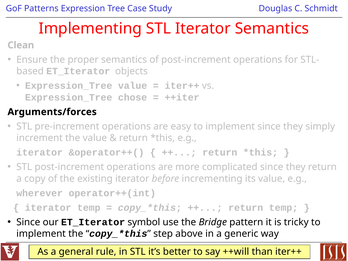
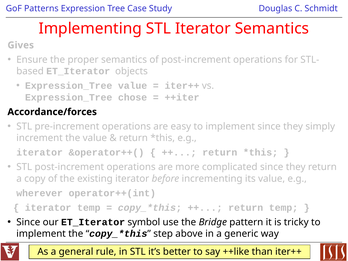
Clean: Clean -> Gives (21, 45)
Arguments/forces: Arguments/forces -> Accordance/forces (52, 112)
++will: ++will -> ++like (236, 252)
